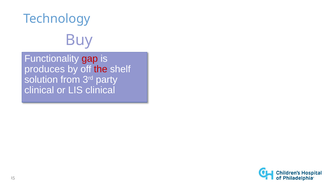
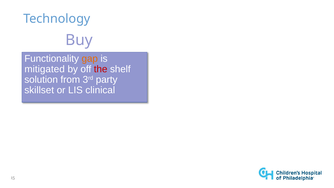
gap colour: red -> orange (90, 59)
produces: produces -> mitigated (45, 69)
clinical: clinical -> skillset (39, 90)
